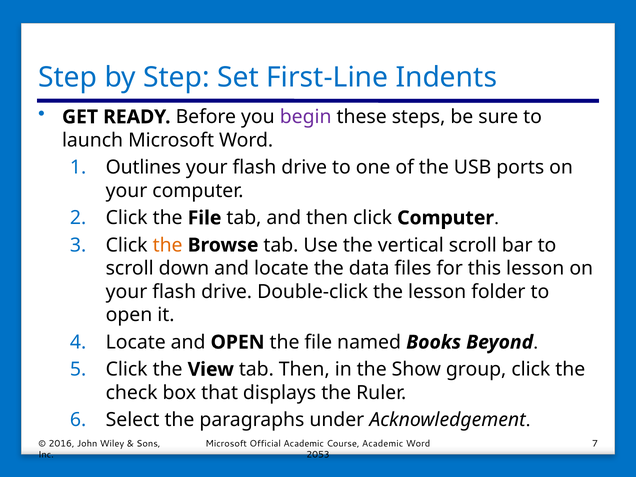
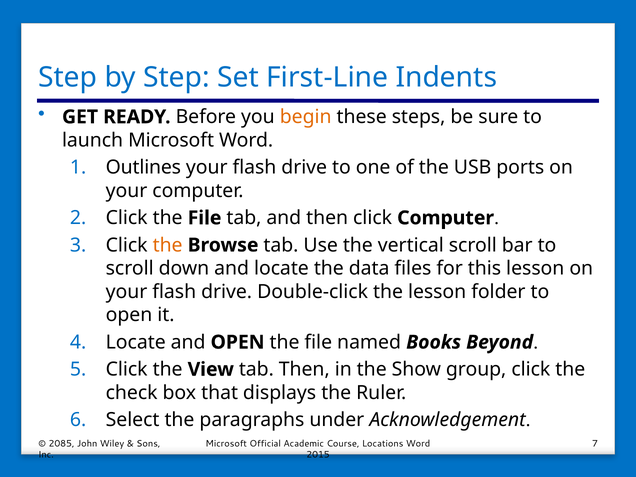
begin colour: purple -> orange (306, 117)
2016: 2016 -> 2085 (62, 444)
Course Academic: Academic -> Locations (383, 444)
2053: 2053 -> 2015 (318, 455)
